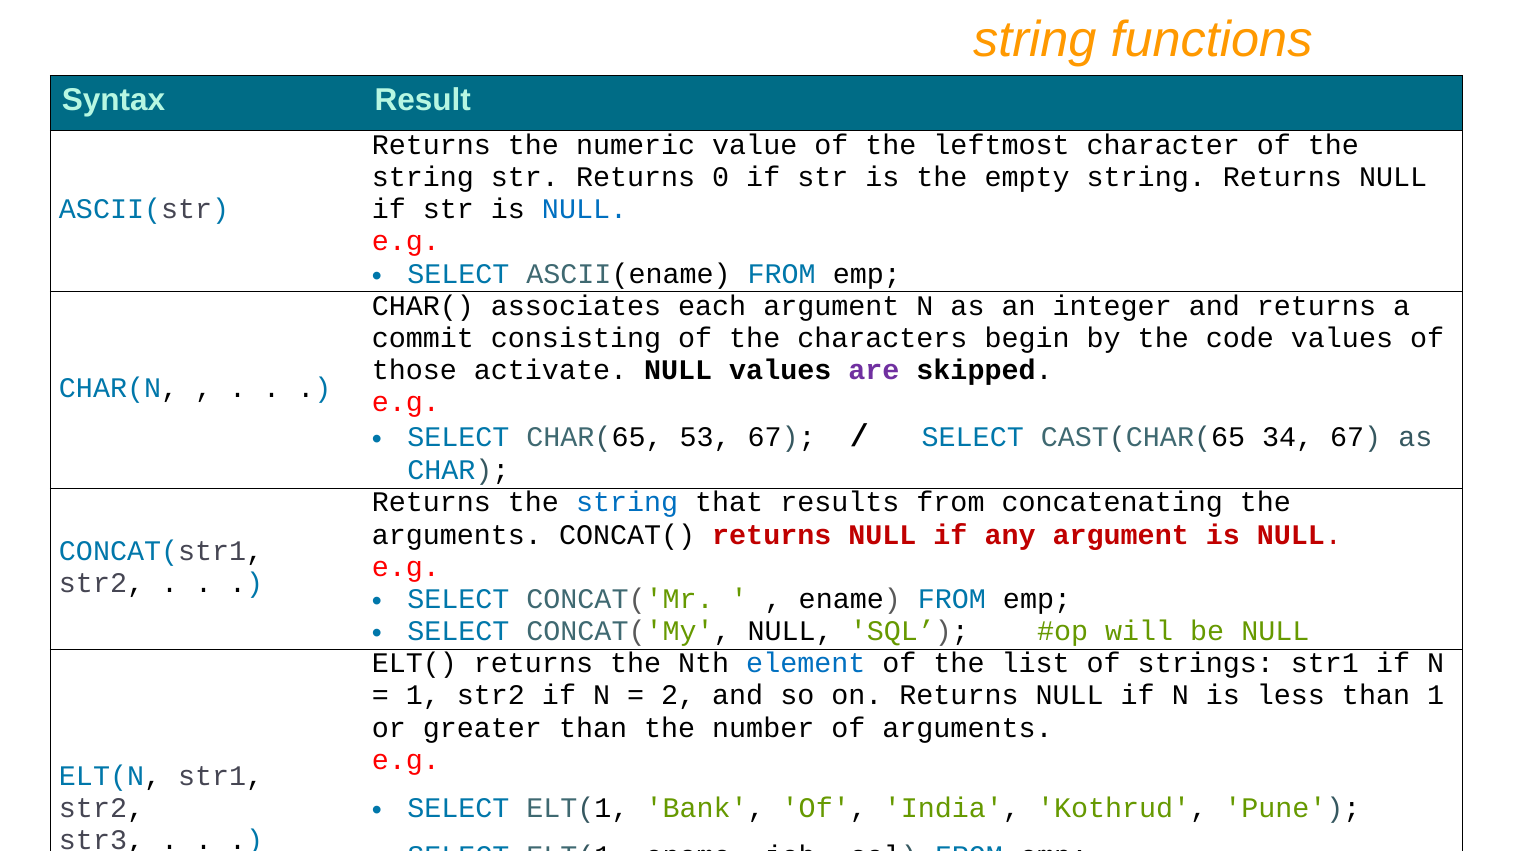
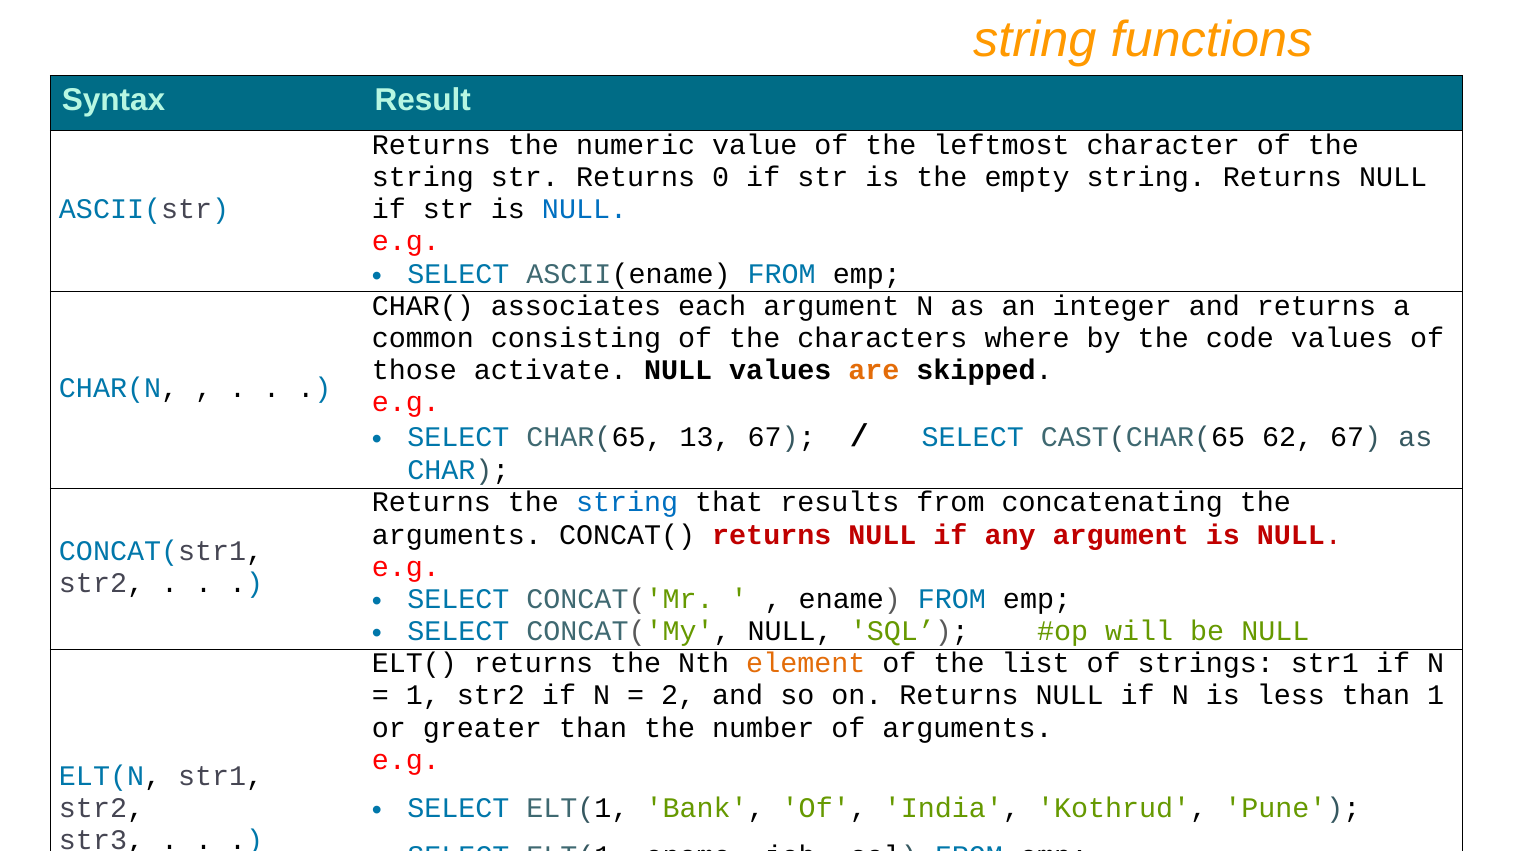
commit: commit -> common (423, 338)
begin: begin -> where (1027, 338)
are colour: purple -> orange (874, 370)
53: 53 -> 13 (705, 437)
34: 34 -> 62 (1288, 437)
element colour: blue -> orange (806, 663)
